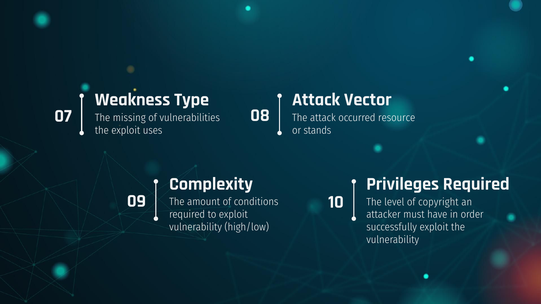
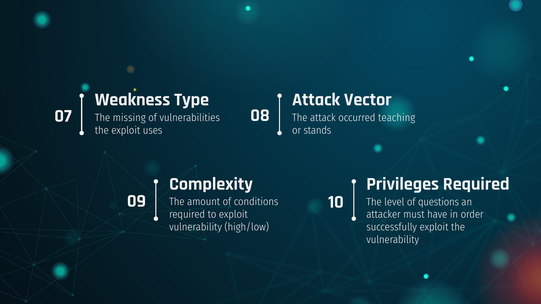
resource: resource -> teaching (397, 118)
copyright: copyright -> questions (438, 202)
